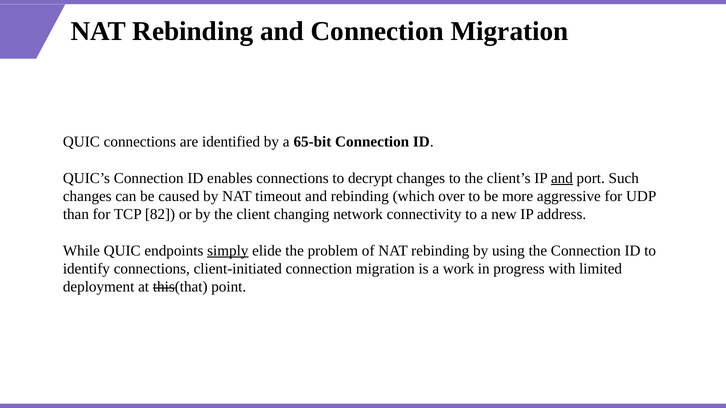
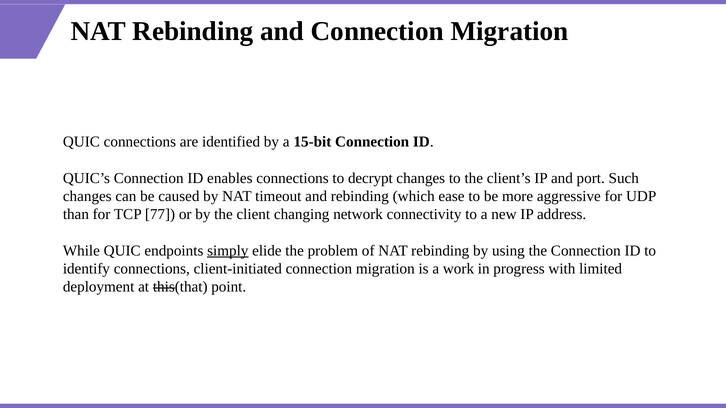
65-bit: 65-bit -> 15-bit (312, 142)
and underline: present -> none (562, 178)
over: over -> ease (451, 196)
82: 82 -> 77 (160, 215)
